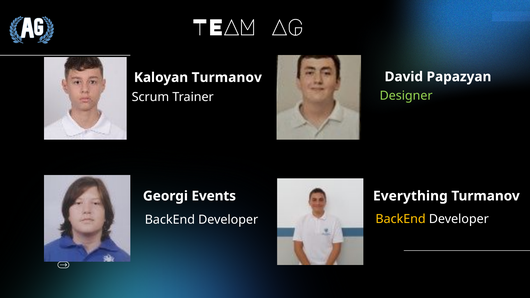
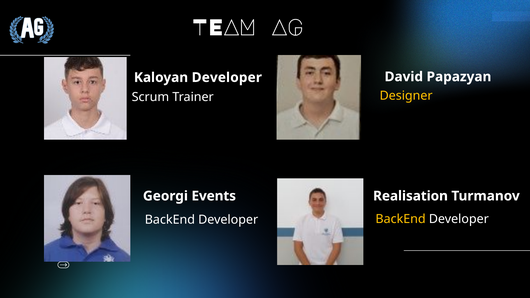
Kaloyan Turmanov: Turmanov -> Developer (227, 78)
Designer colour: light green -> yellow (406, 96)
Everything: Everything -> Realisation (410, 196)
